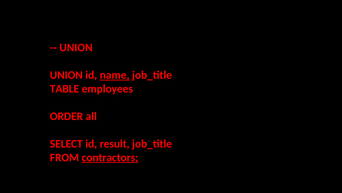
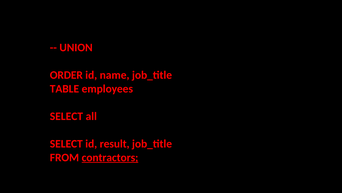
UNION: UNION -> ORDER (66, 75)
name underline: present -> none (115, 75)
ORDER: ORDER -> SELECT (66, 116)
